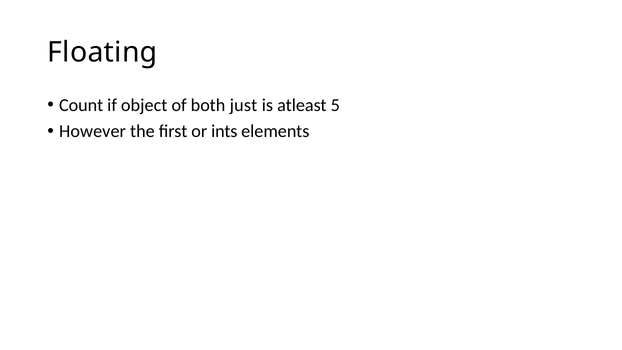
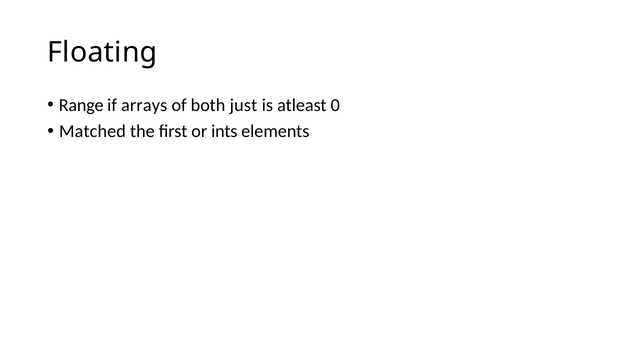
Count: Count -> Range (81, 105)
object: object -> arrays (144, 105)
5: 5 -> 0 (335, 105)
However: However -> Matched (92, 131)
